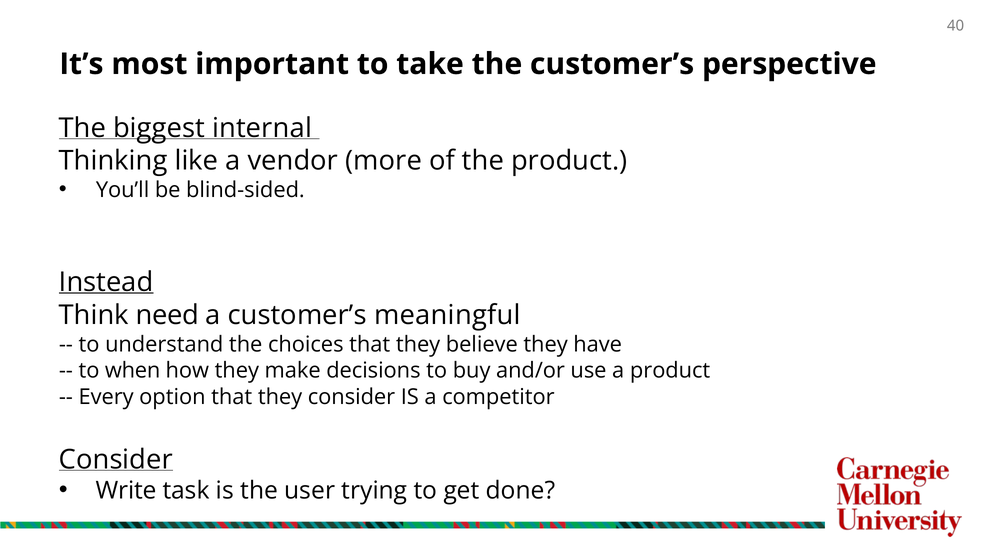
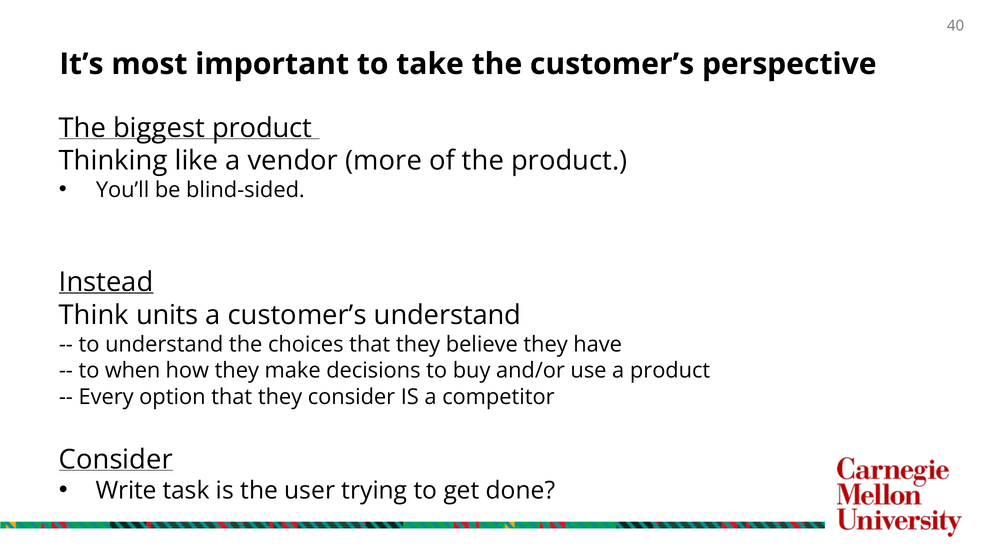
biggest internal: internal -> product (262, 128)
need: need -> units (167, 315)
customer’s meaningful: meaningful -> understand (448, 315)
